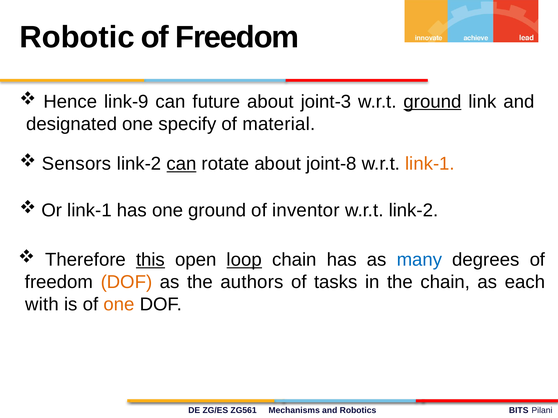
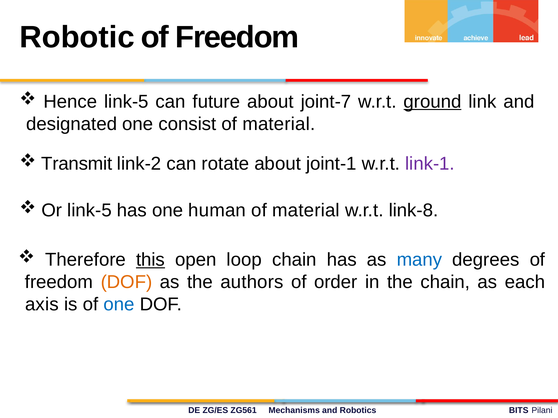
Hence link-9: link-9 -> link-5 (126, 102)
joint-3: joint-3 -> joint-7 (326, 102)
specify: specify -> consist (187, 124)
Sensors: Sensors -> Transmit (77, 164)
can underline: present -> none (182, 164)
joint-8: joint-8 -> joint-1 (331, 164)
link-1 colour: orange -> purple (430, 164)
Or link-1: link-1 -> link-5 (90, 210)
one ground: ground -> human (217, 210)
inventor: inventor -> material (306, 210)
w.r.t link-2: link-2 -> link-8 (413, 210)
loop underline: present -> none (244, 260)
tasks: tasks -> order (336, 282)
with: with -> axis (42, 305)
one colour: orange -> blue (119, 305)
